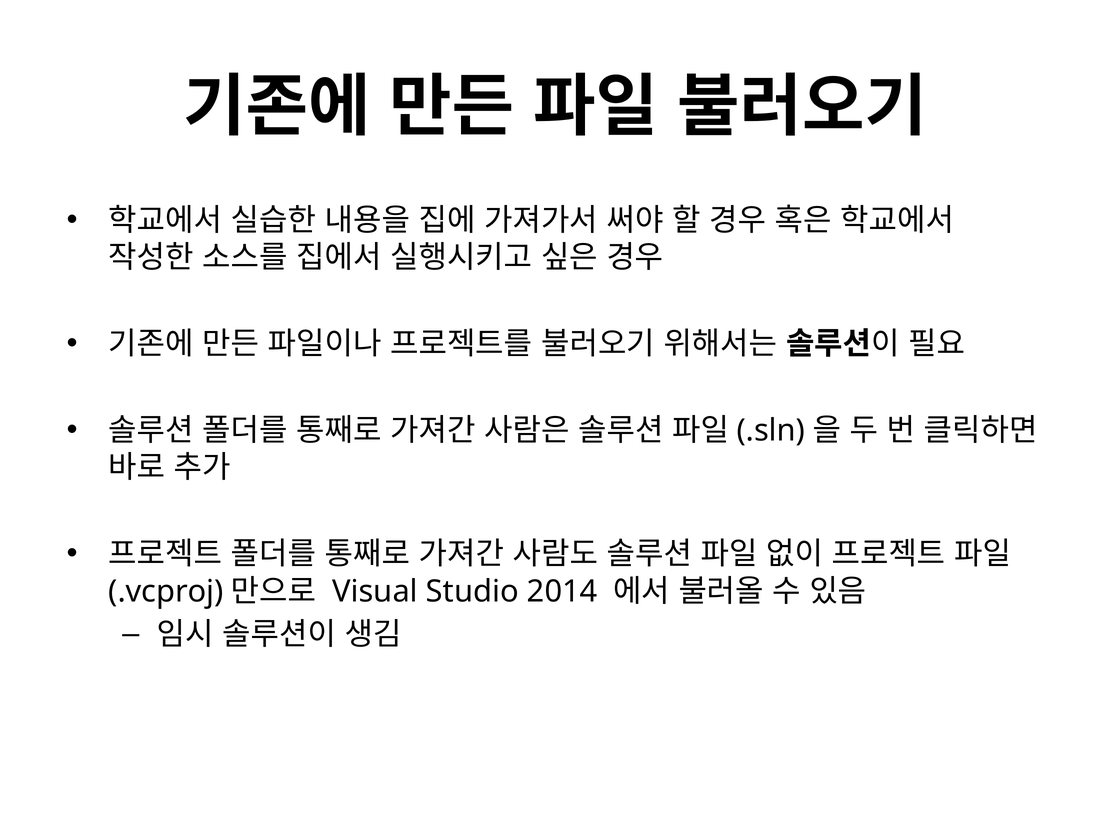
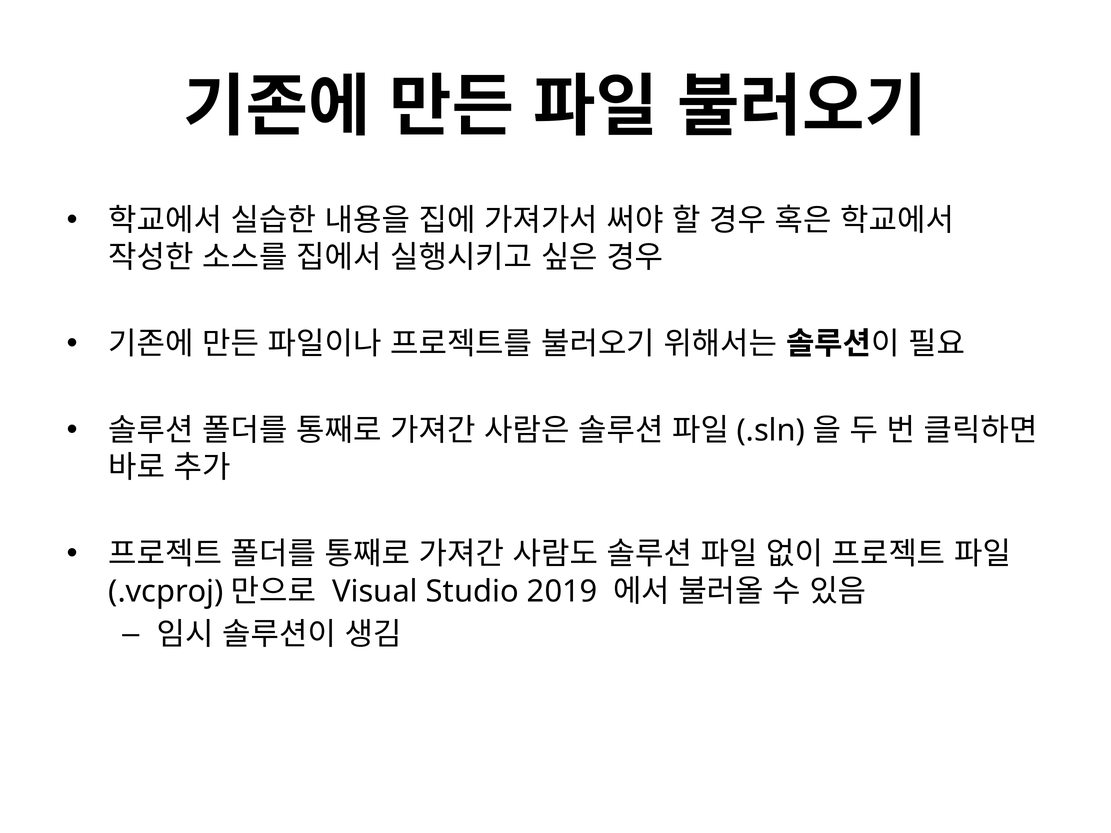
2014: 2014 -> 2019 (562, 592)
